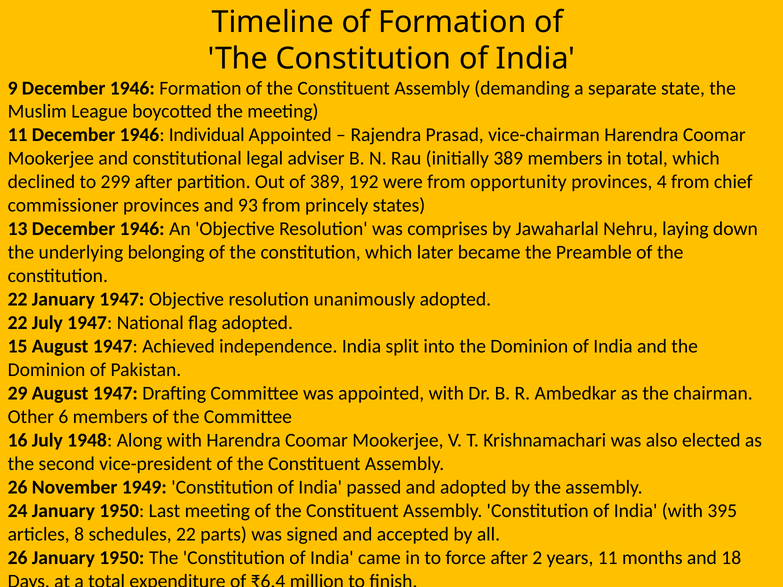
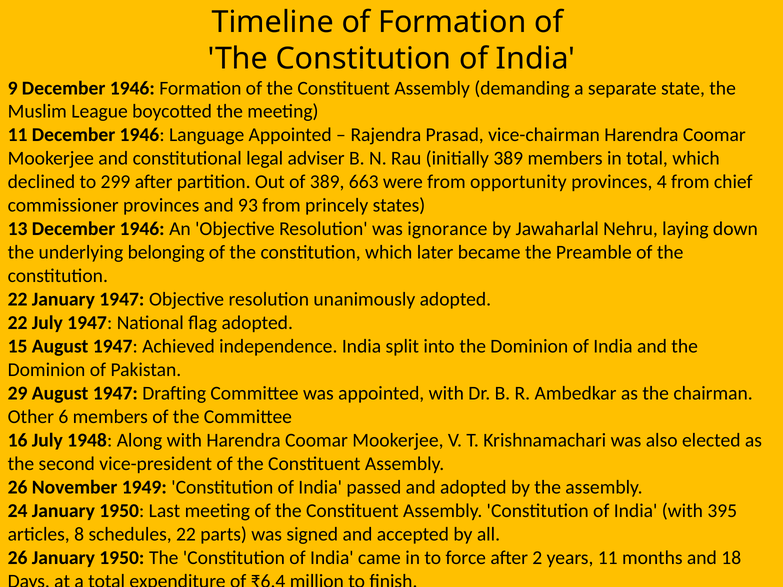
Individual: Individual -> Language (207, 135)
192: 192 -> 663 (364, 182)
comprises: comprises -> ignorance (447, 229)
